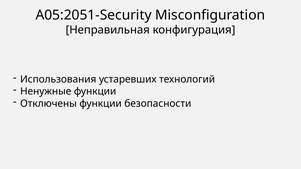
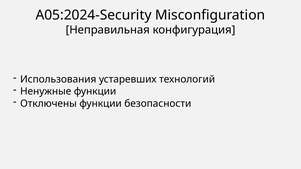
A05:2051-Security: A05:2051-Security -> A05:2024-Security (94, 15)
